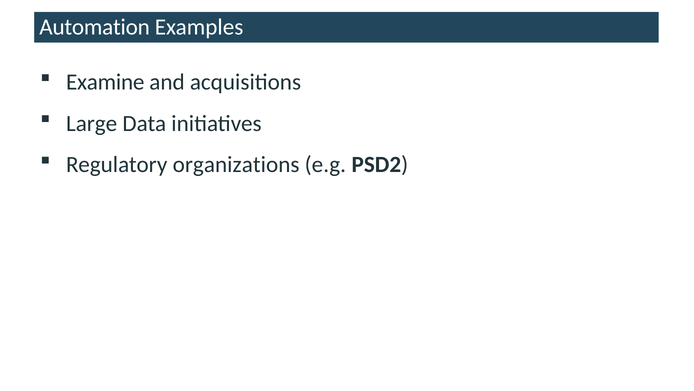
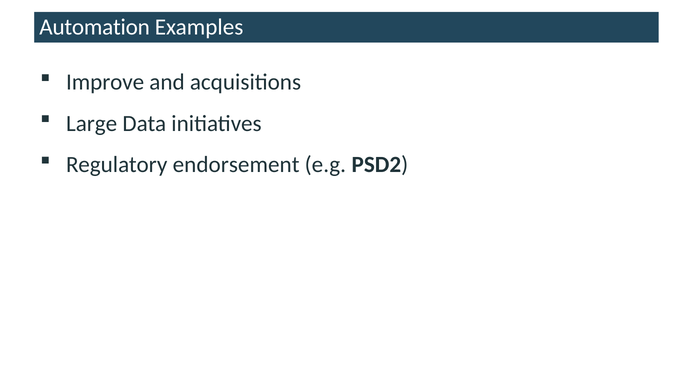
Examine: Examine -> Improve (105, 82)
organizations: organizations -> endorsement (236, 165)
